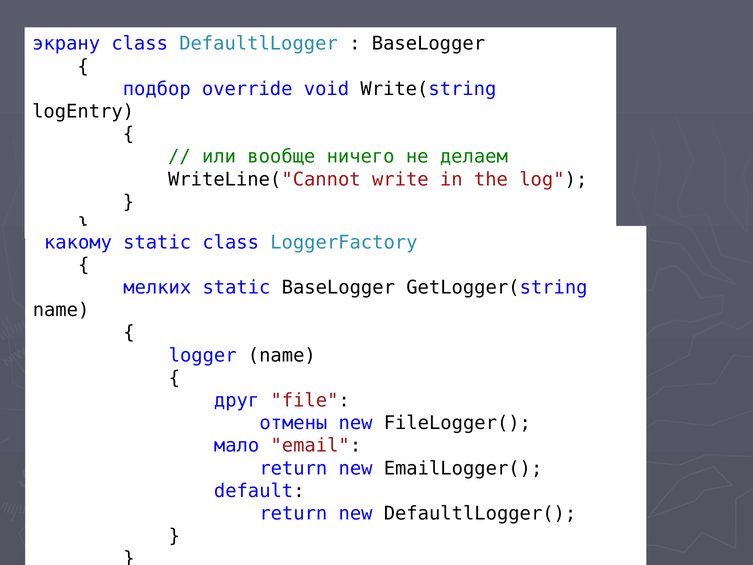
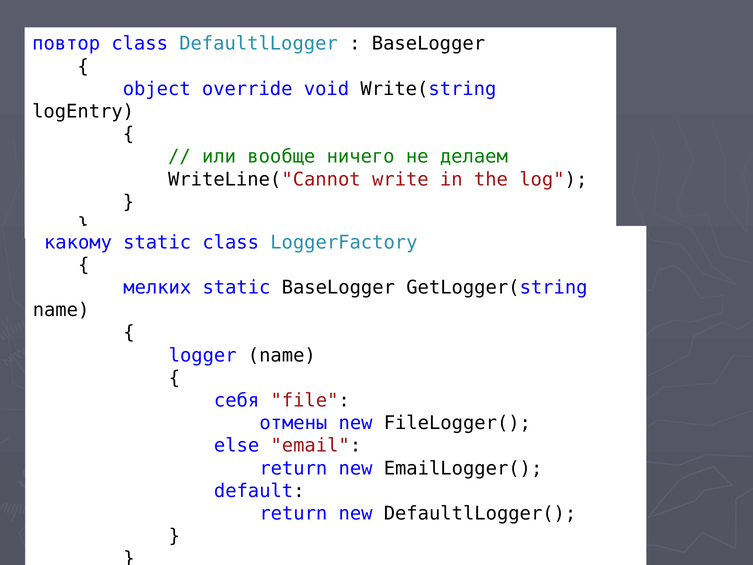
экрану: экрану -> повтор (66, 44)
подбор: подбор -> object (157, 89)
друг: друг -> себя (237, 400)
мало: мало -> else (237, 446)
